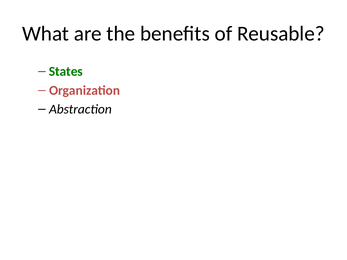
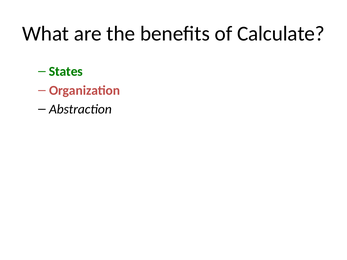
Reusable: Reusable -> Calculate (281, 34)
